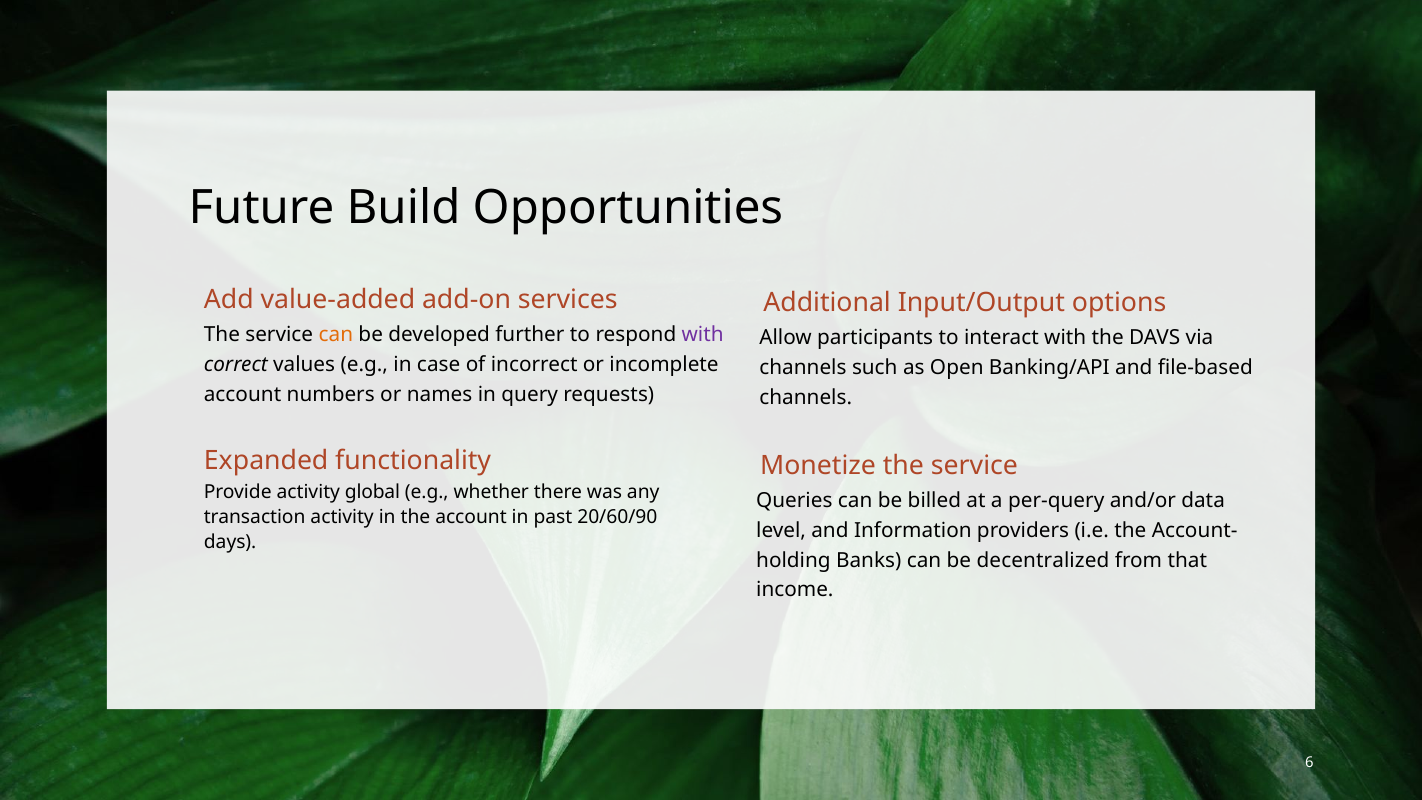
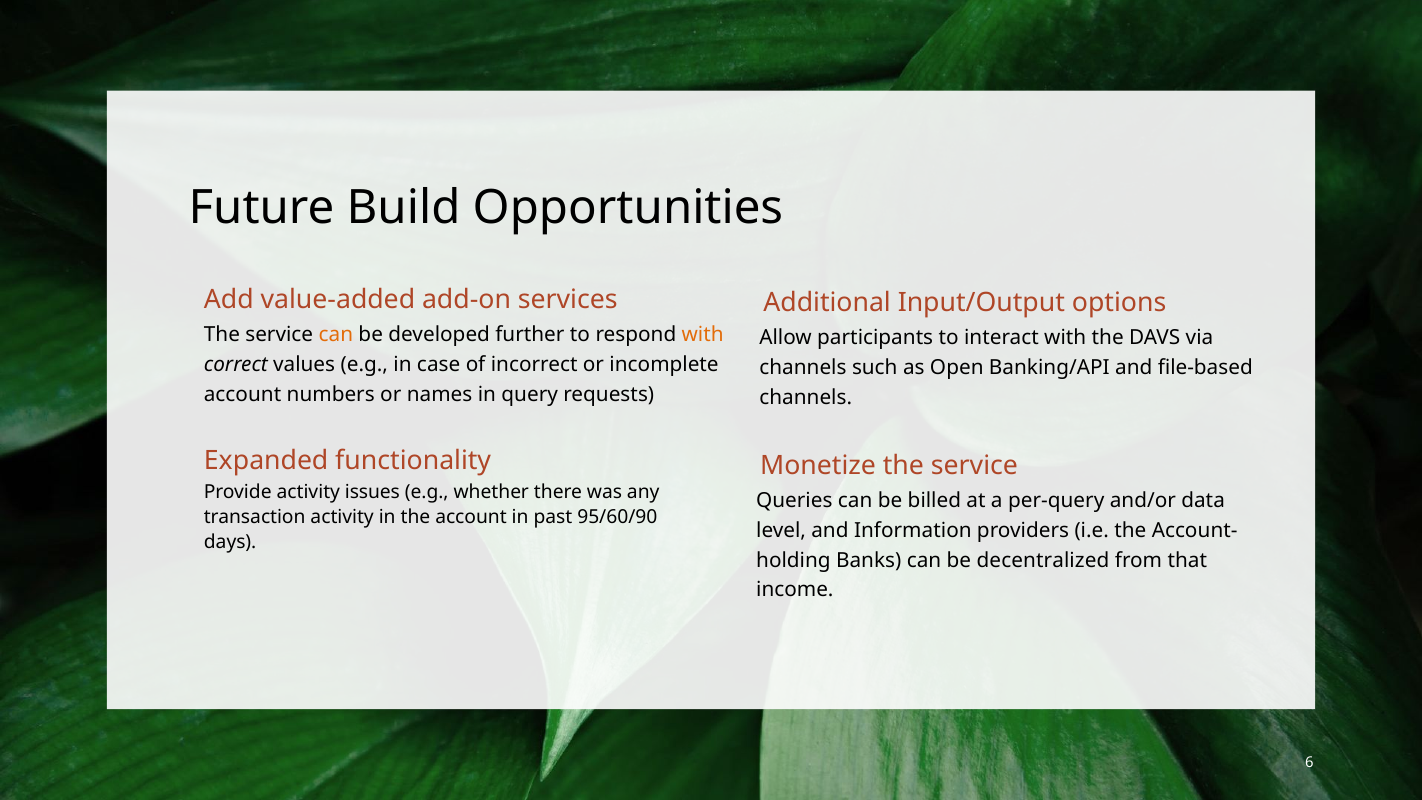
with colour: purple -> orange (703, 335)
global: global -> issues (372, 492)
20/60/90: 20/60/90 -> 95/60/90 (617, 517)
